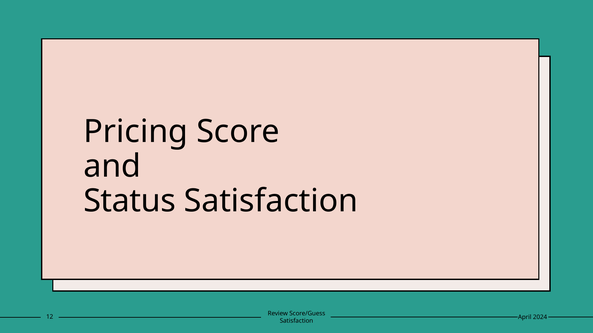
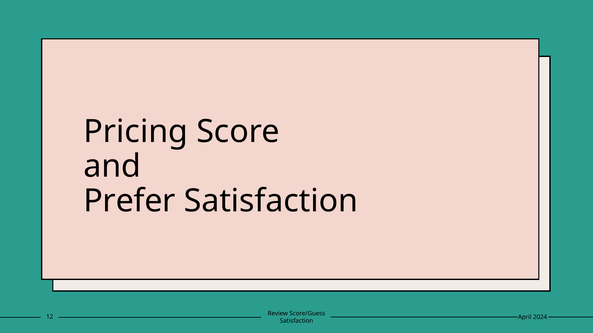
Status: Status -> Prefer (130, 201)
